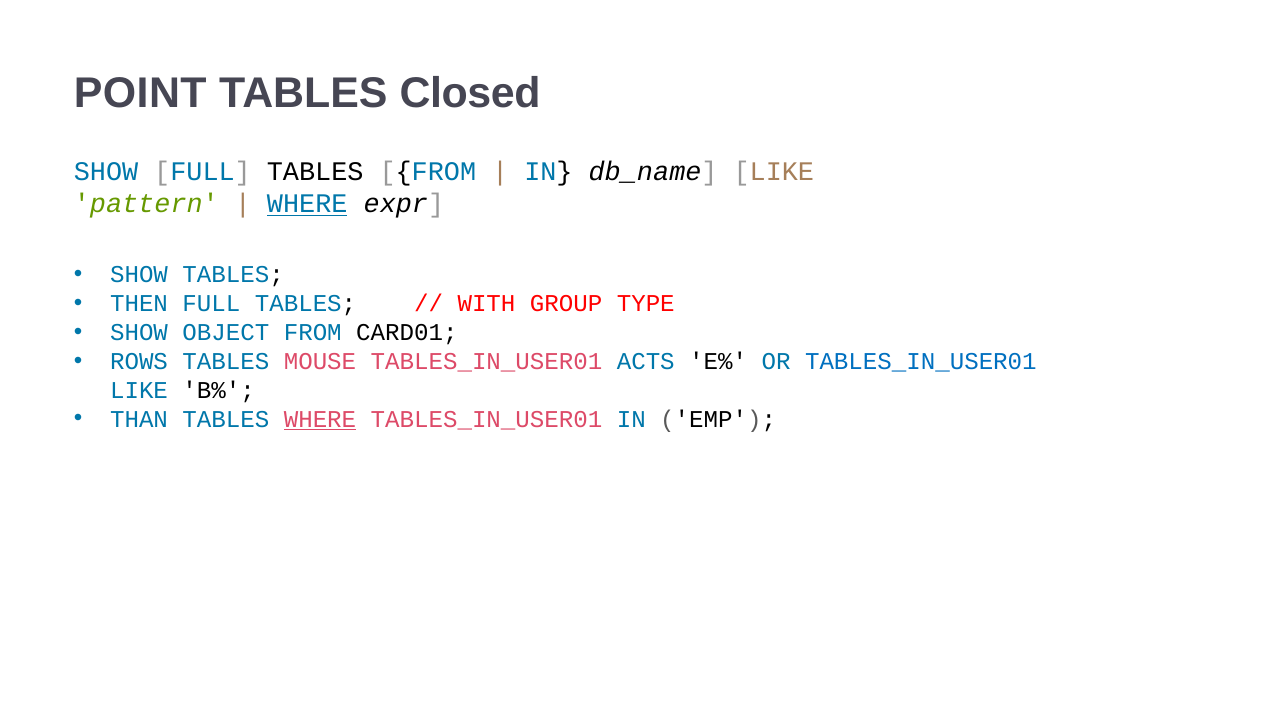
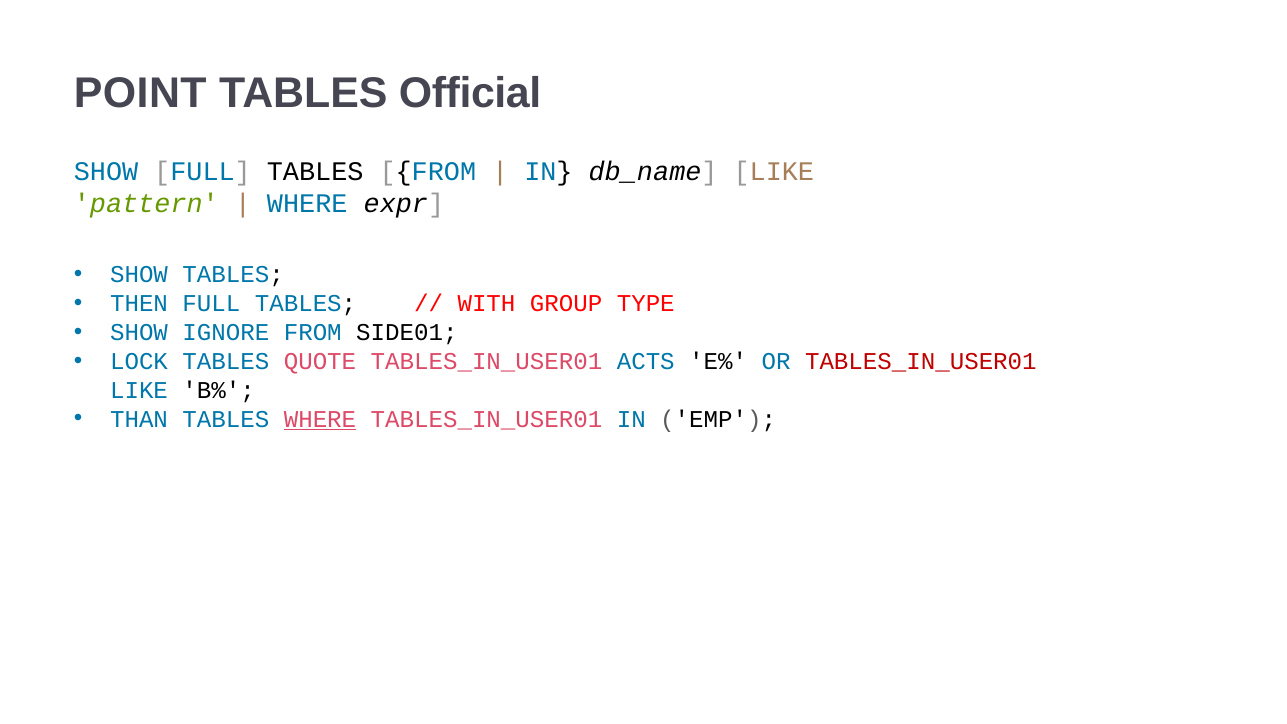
Closed: Closed -> Official (470, 93)
WHERE underline: present -> none (307, 204)
OBJECT: OBJECT -> IGNORE (226, 332)
CARD01: CARD01 -> SIDE01 (407, 332)
ROWS: ROWS -> LOCK (139, 361)
MOUSE: MOUSE -> QUOTE (320, 361)
TABLES_IN_USER01 colour: blue -> red (921, 361)
